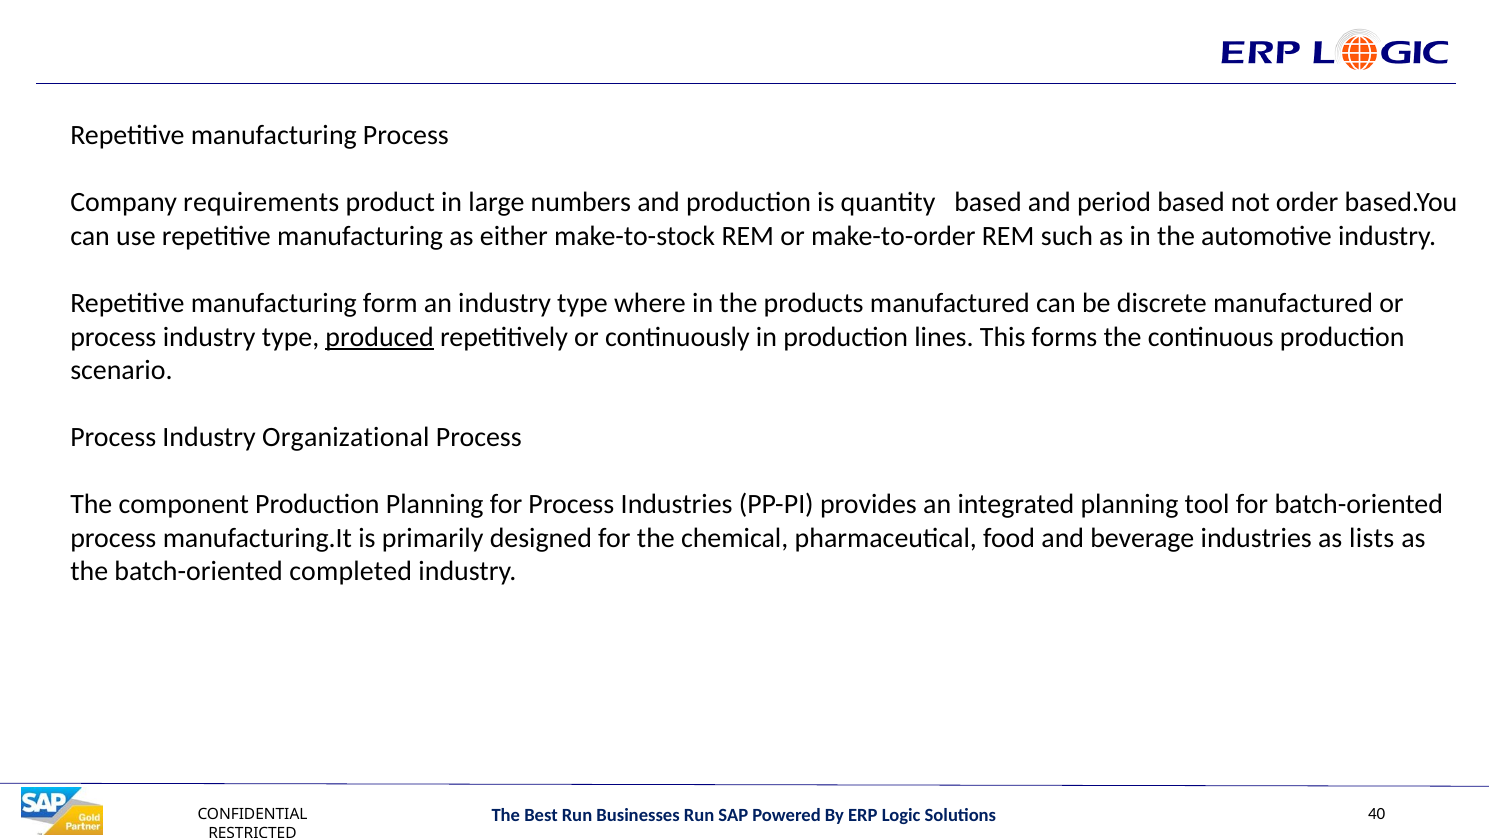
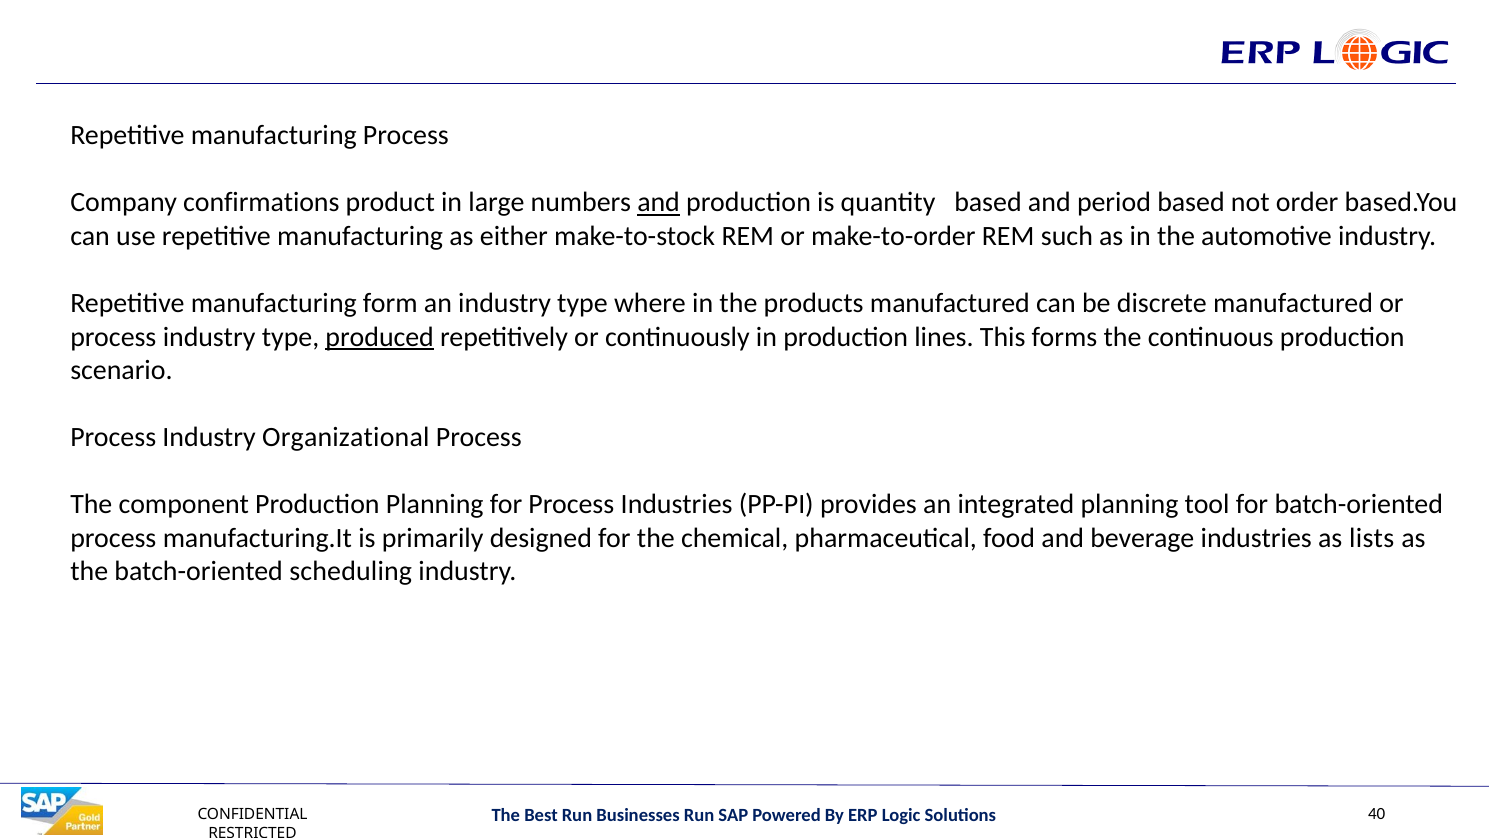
requirements: requirements -> confirmations (261, 203)
and underline: none -> present (659, 203)
completed: completed -> scheduling (351, 571)
